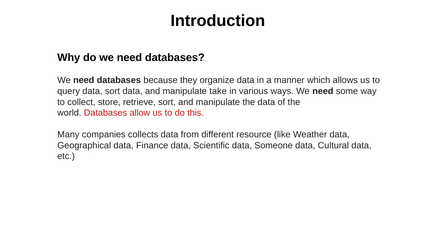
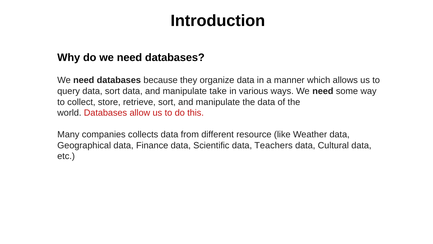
Someone: Someone -> Teachers (274, 145)
